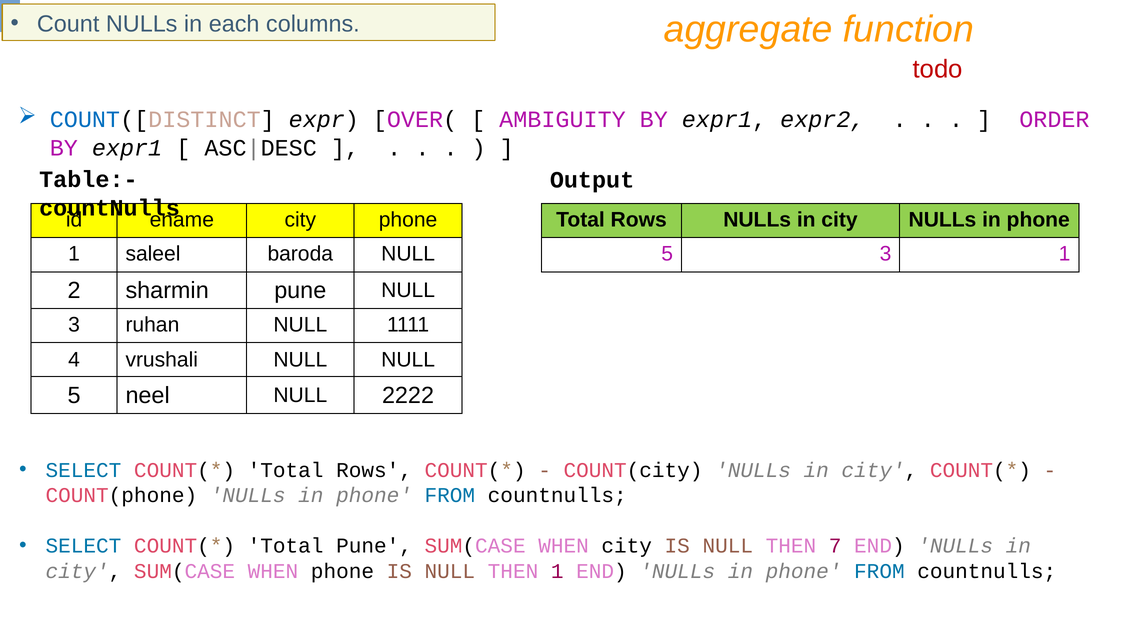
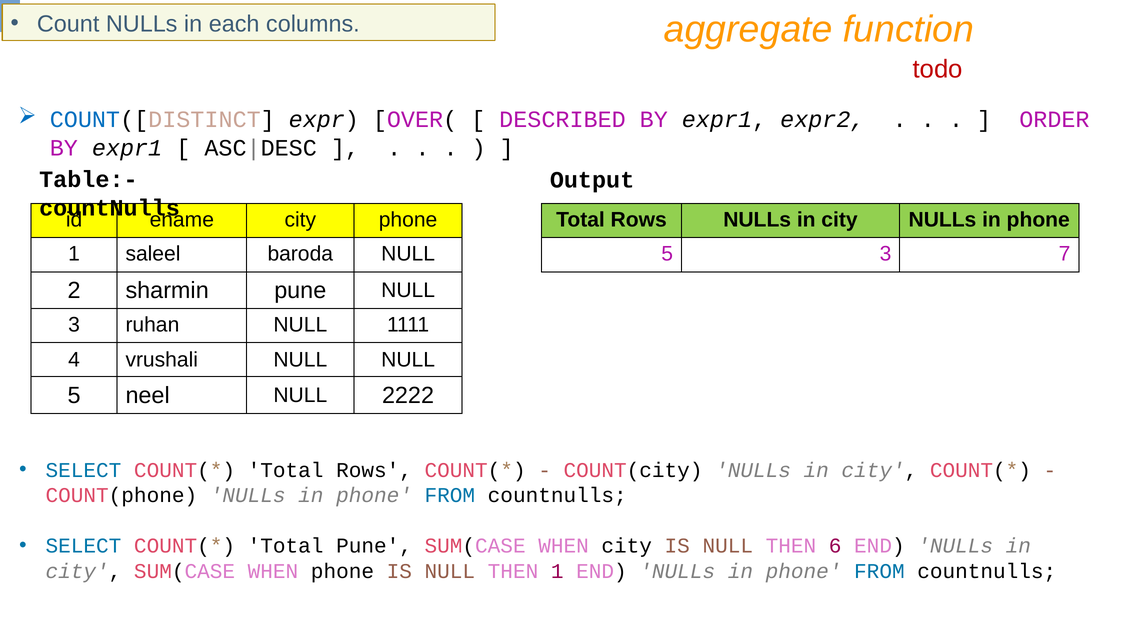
AMBIGUITY: AMBIGUITY -> DESCRIBED (562, 120)
3 1: 1 -> 7 (1065, 254)
7: 7 -> 6 (835, 546)
